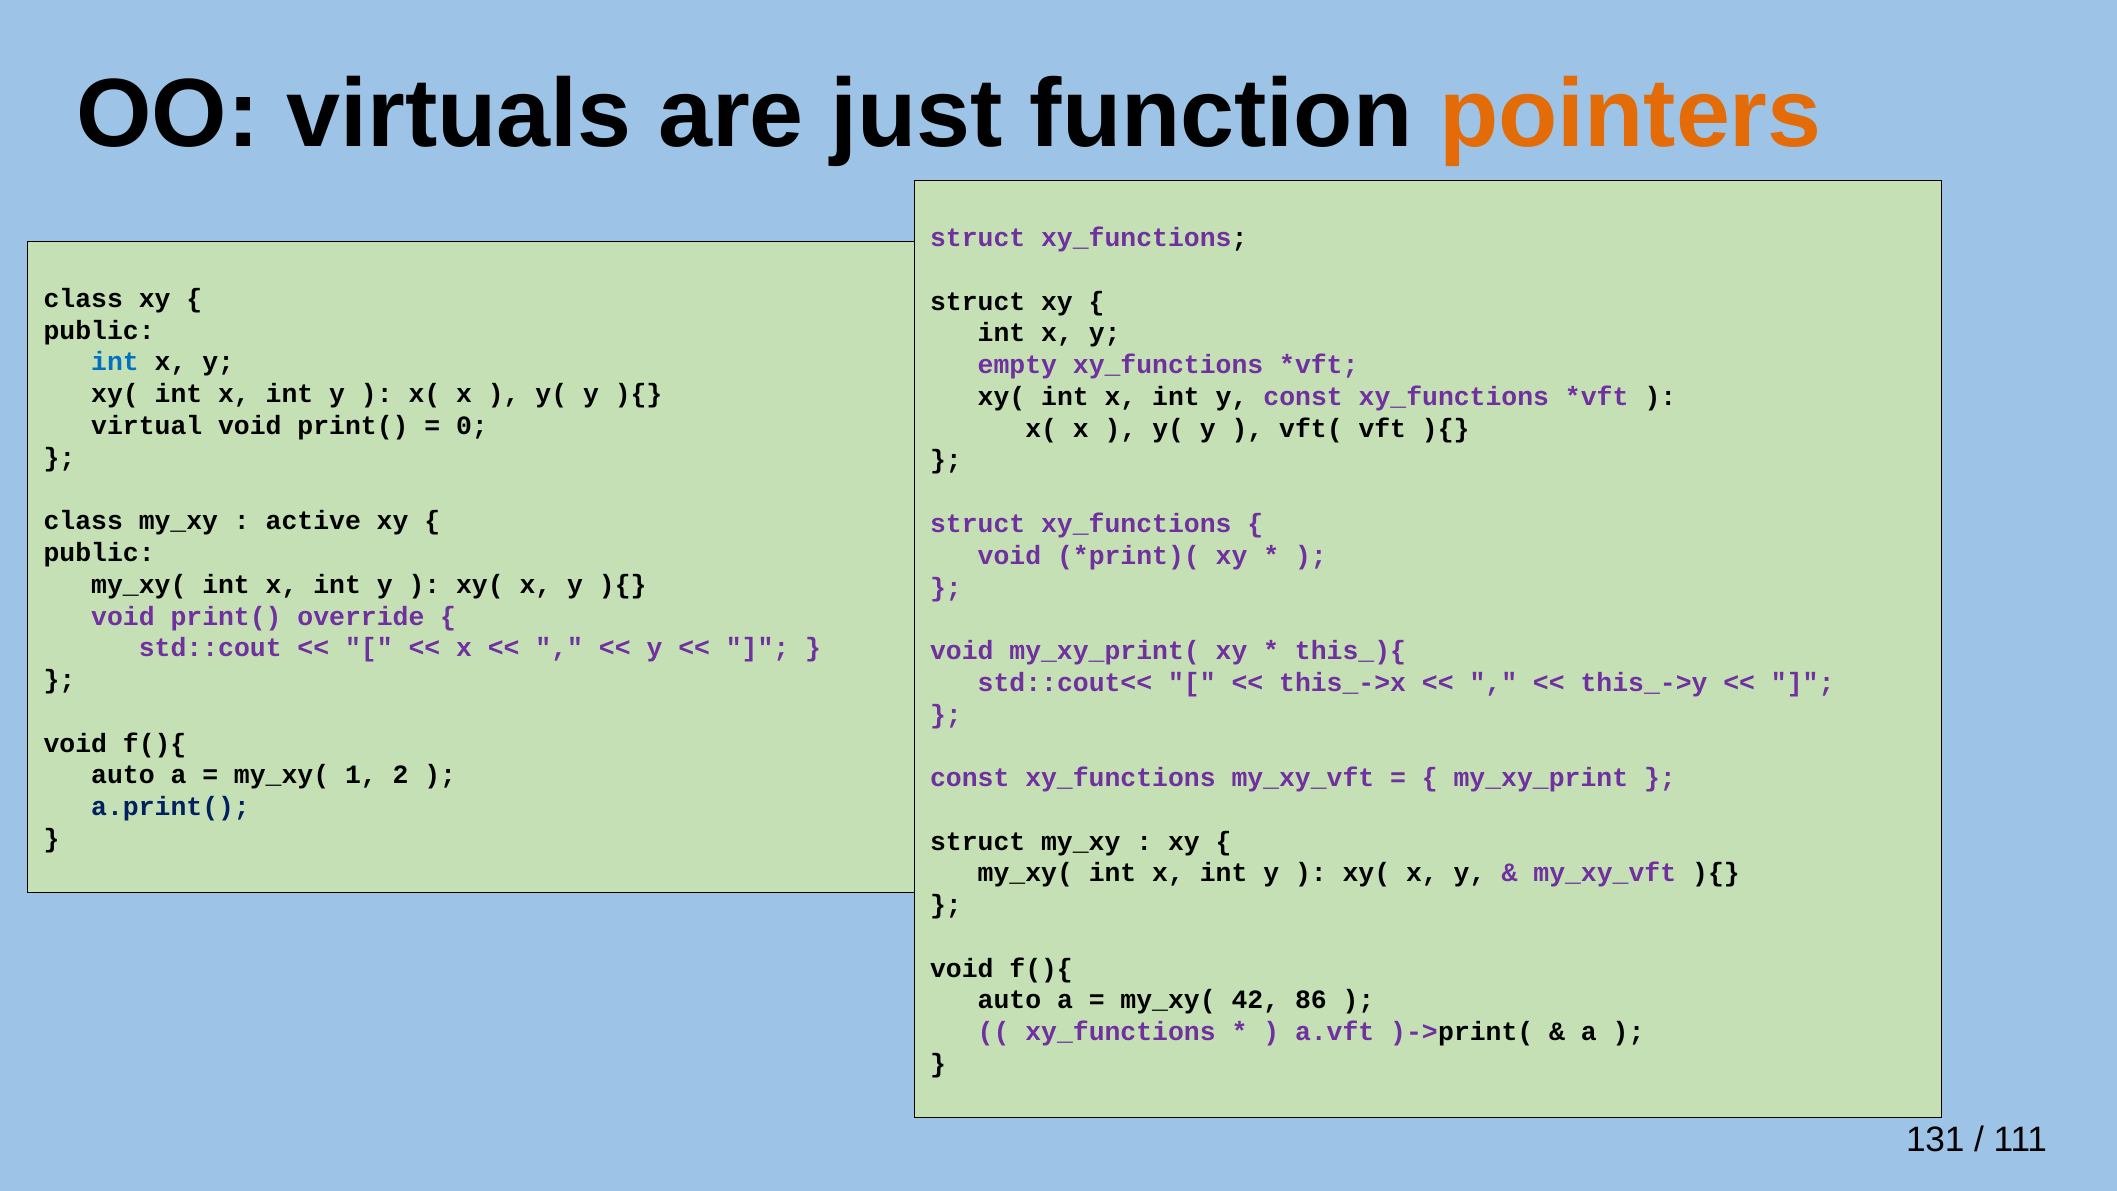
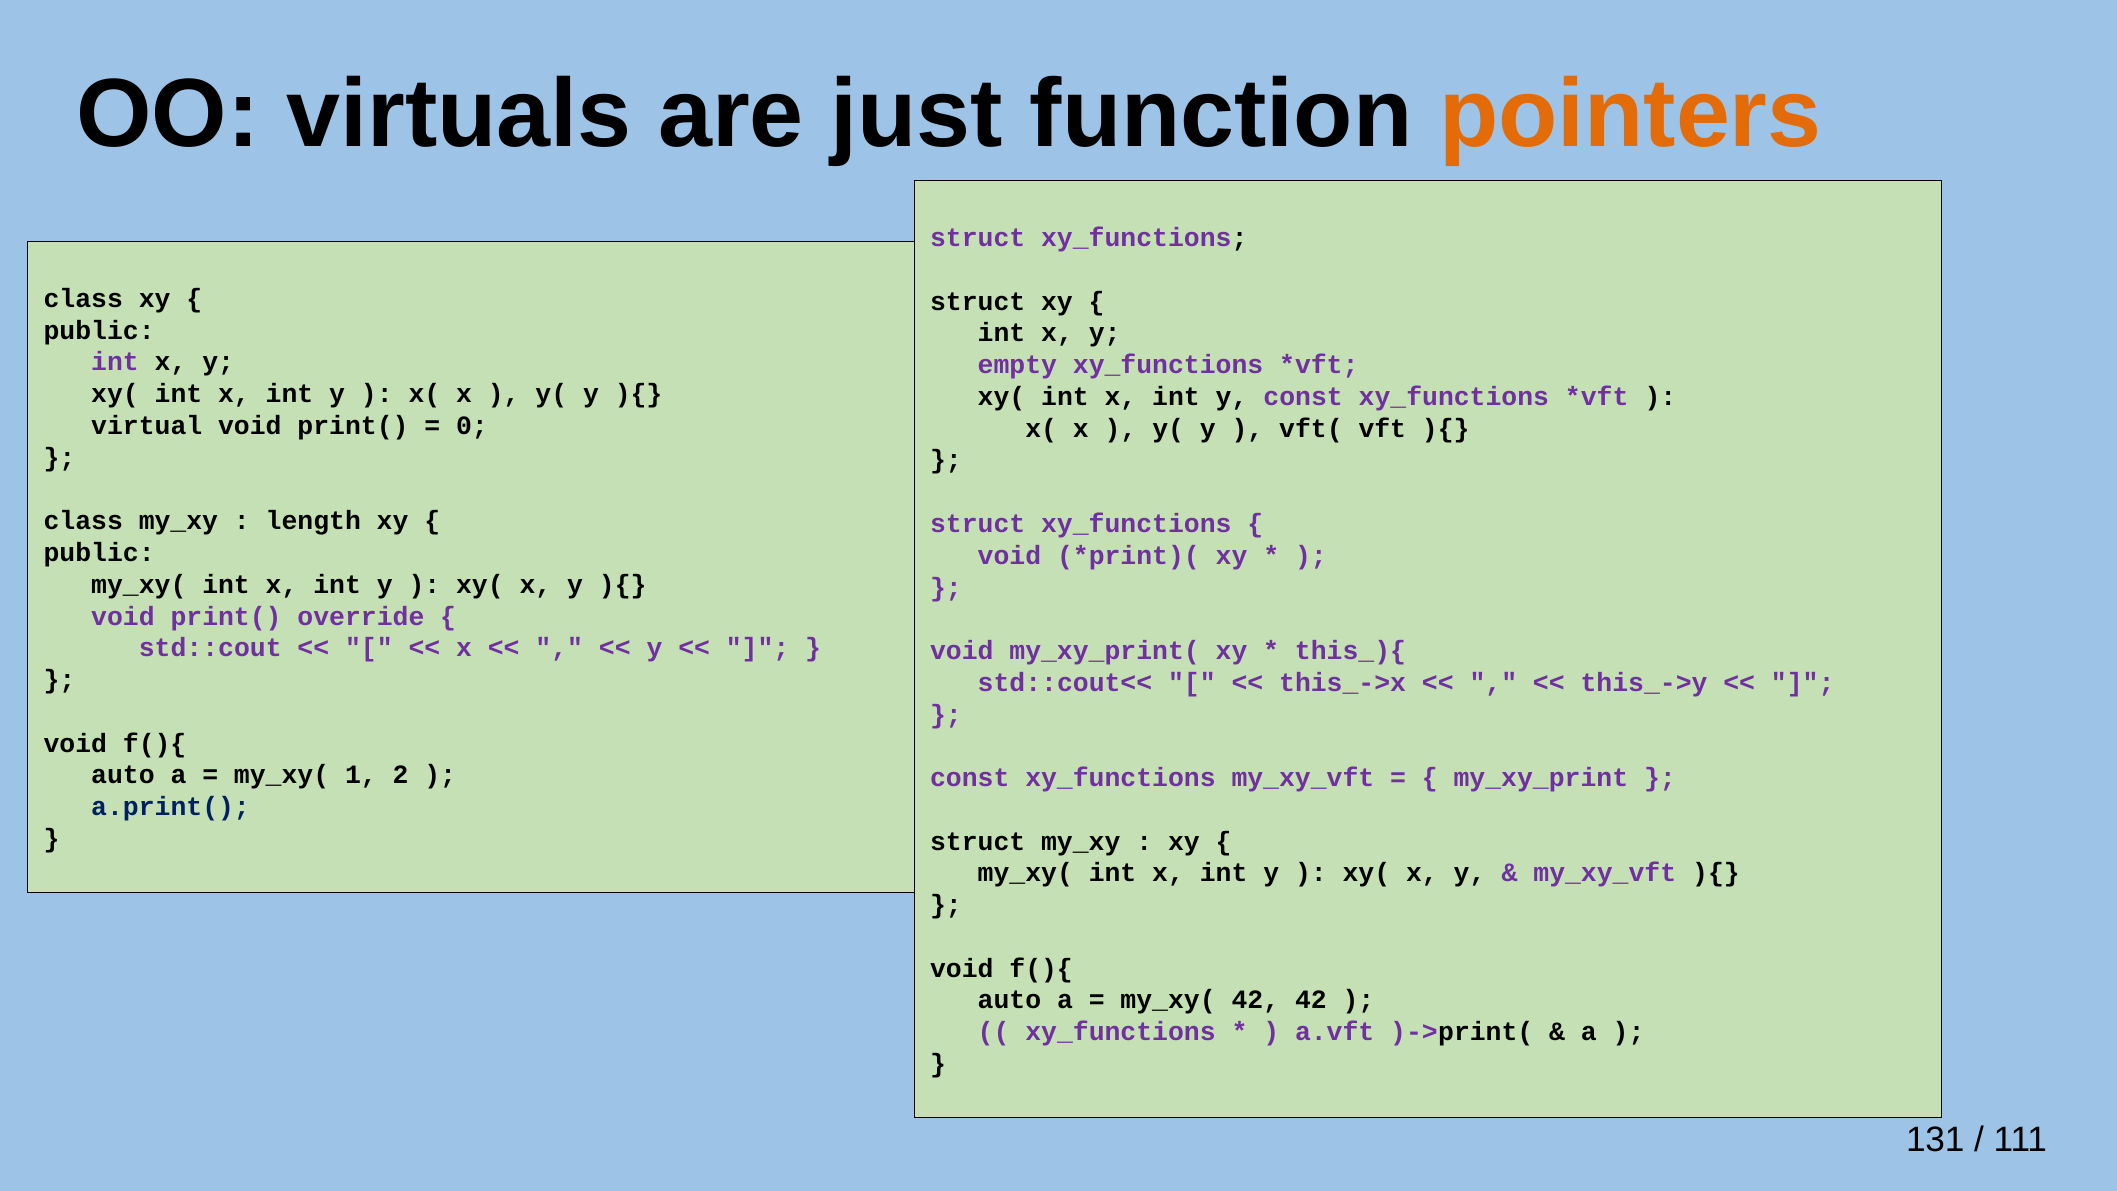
int colour: blue -> purple (115, 362)
active: active -> length (313, 521)
42 86: 86 -> 42 (1311, 1000)
